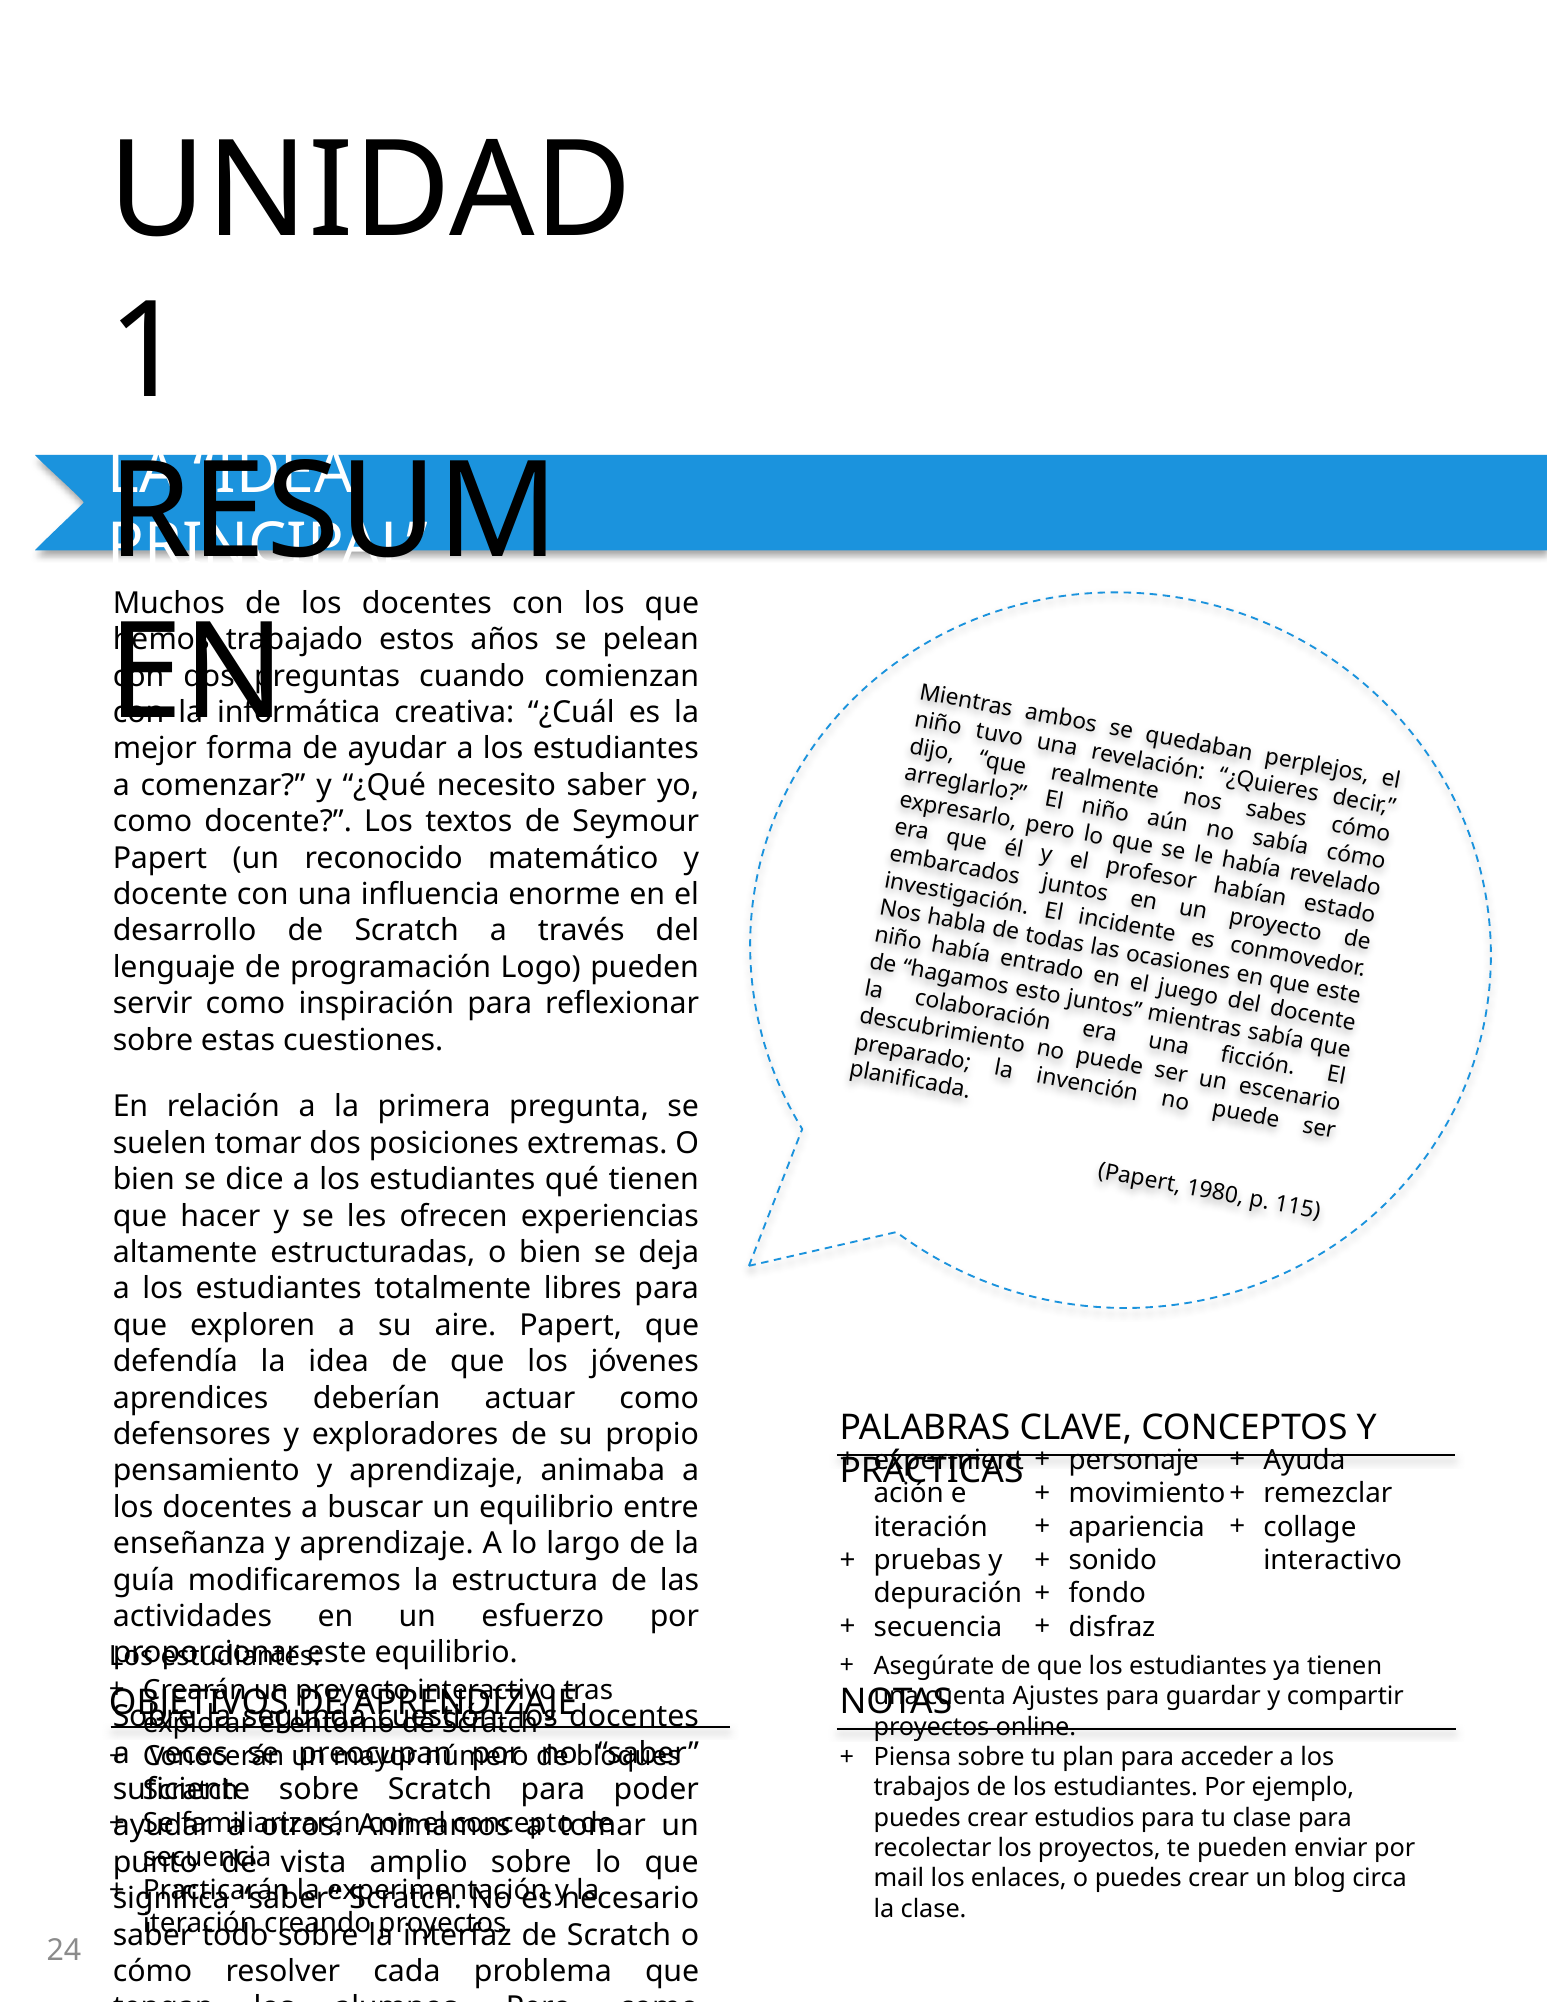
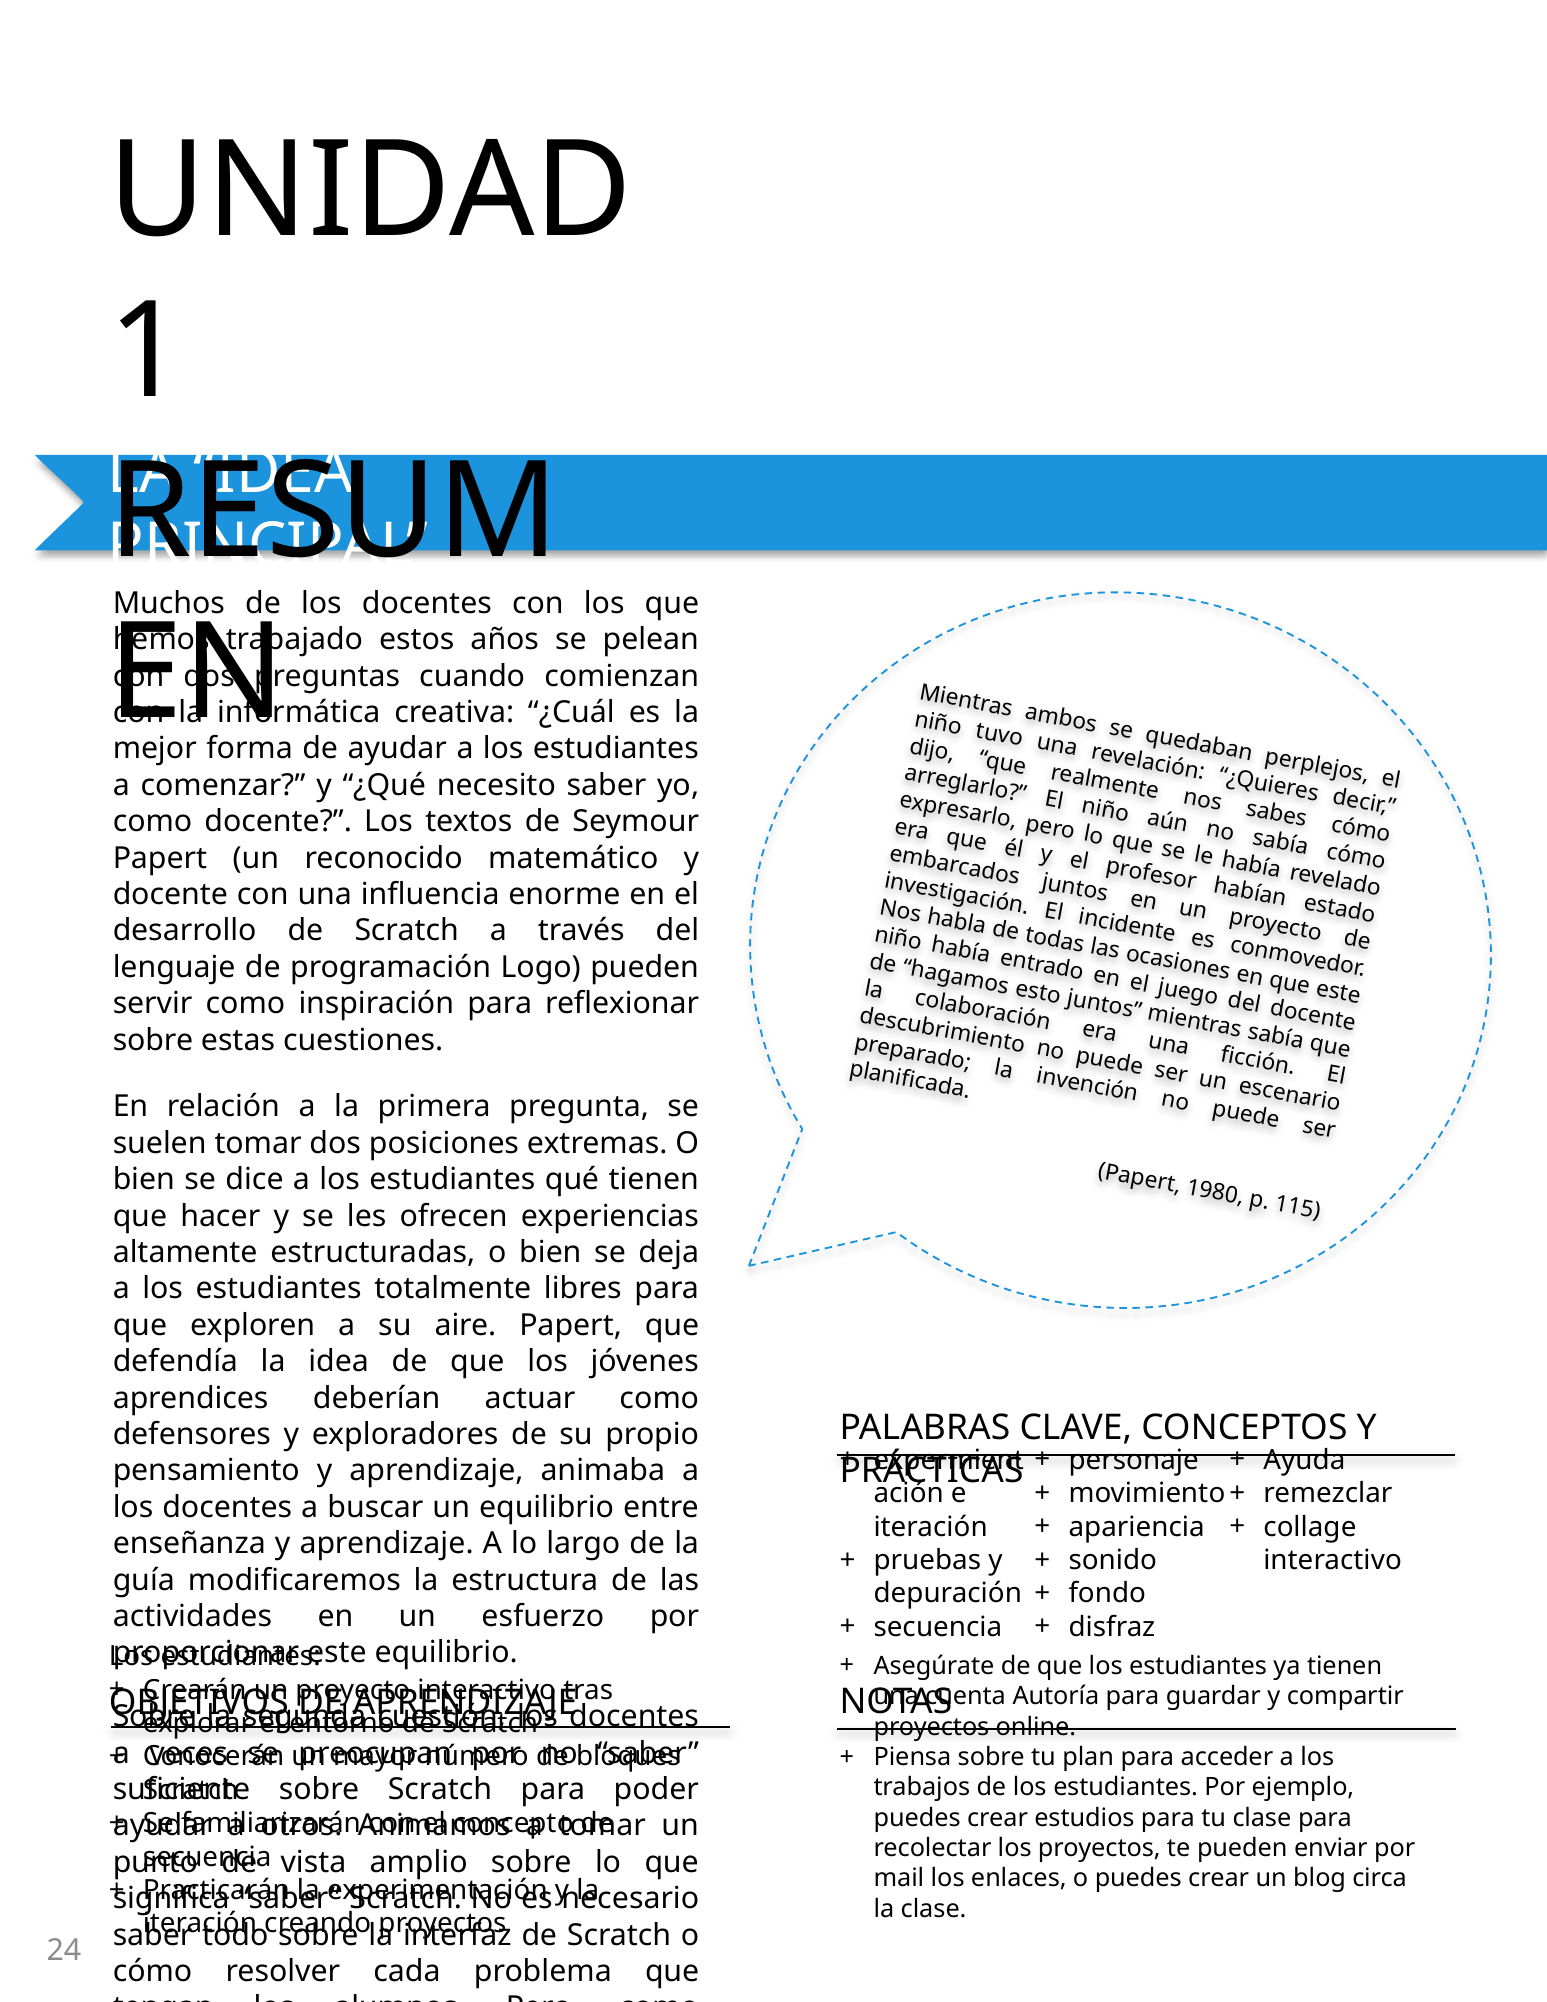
Ajustes: Ajustes -> Autoría (1056, 1696)
